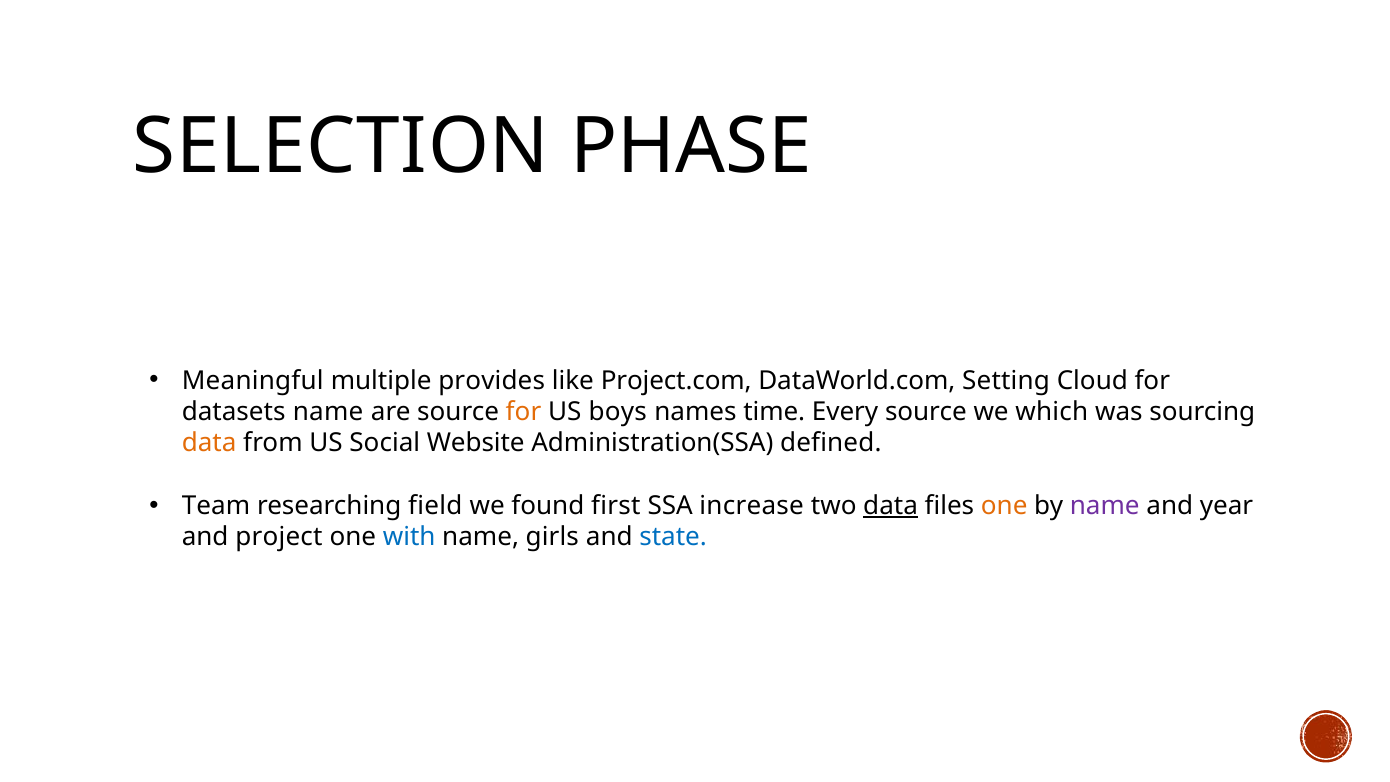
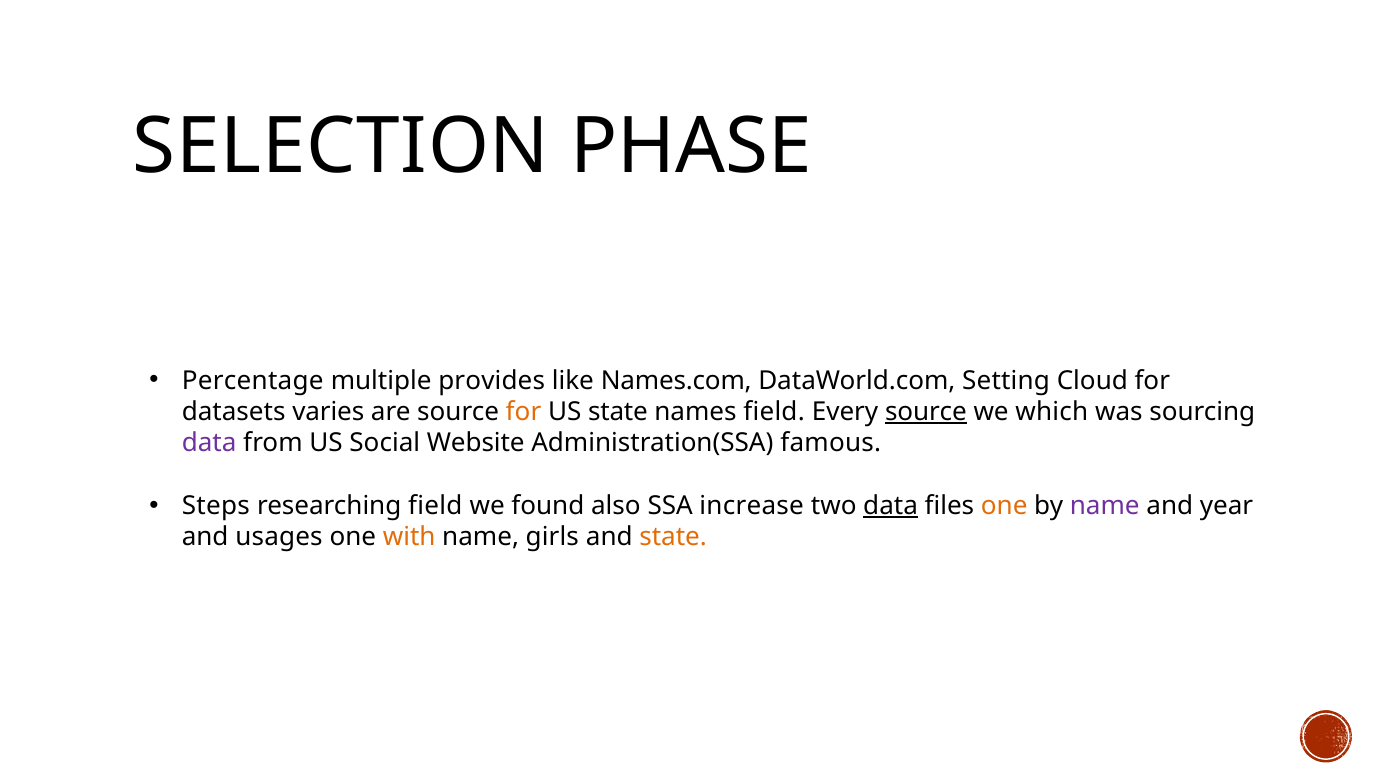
Meaningful: Meaningful -> Percentage (253, 381)
Project.com: Project.com -> Names.com (676, 381)
datasets name: name -> varies (328, 412)
US boys: boys -> state (618, 412)
names time: time -> field (774, 412)
source underline: none -> present (926, 412)
data colour: orange -> purple (209, 443)
defined: defined -> famous (831, 443)
Team: Team -> Steps (216, 506)
first: first -> also (616, 506)
project: project -> usages (279, 537)
with colour: blue -> orange (409, 537)
state colour: blue -> orange (673, 537)
